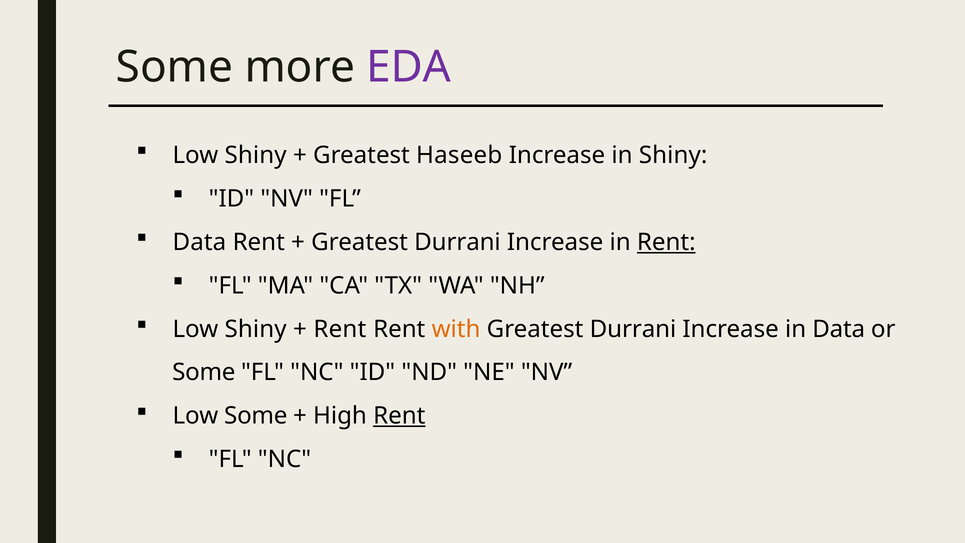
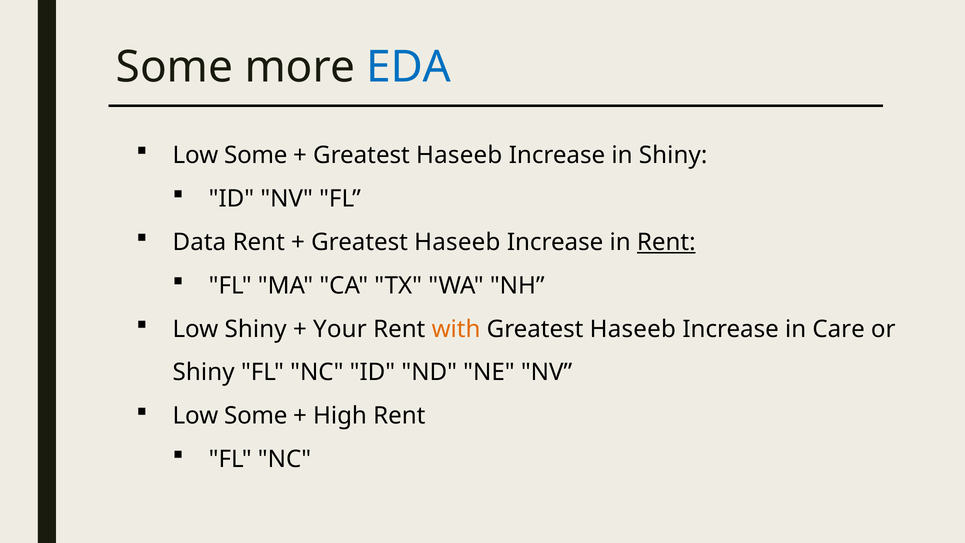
EDA colour: purple -> blue (409, 67)
Shiny: Shiny -> Some (256, 155)
Durrani: Durrani -> Haseeb (457, 242)
Rent: Rent -> Your (340, 329)
Durrani: Durrani -> Haseeb (633, 329)
in Data: Data -> Care (839, 329)
Some: Some -> Shiny (204, 372)
Rent underline: present -> none (399, 416)
